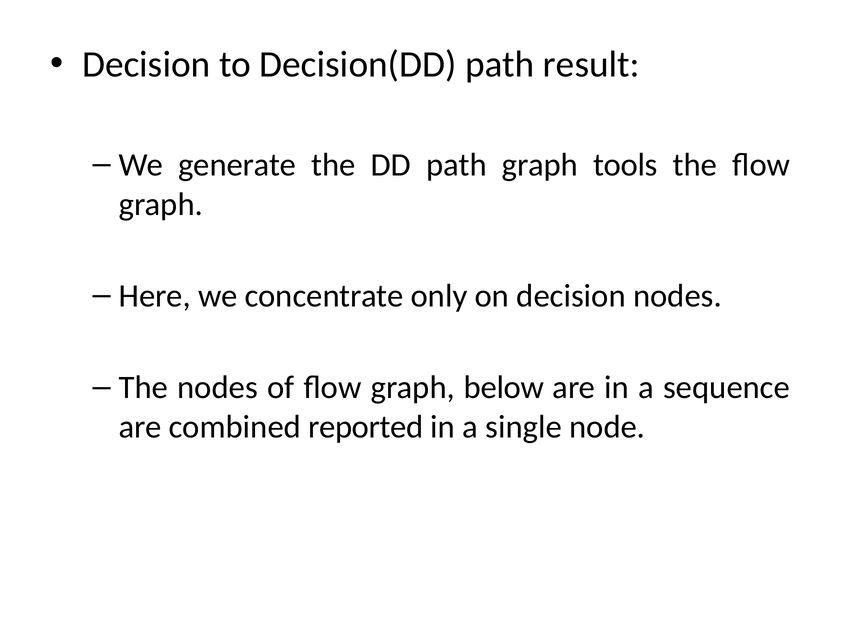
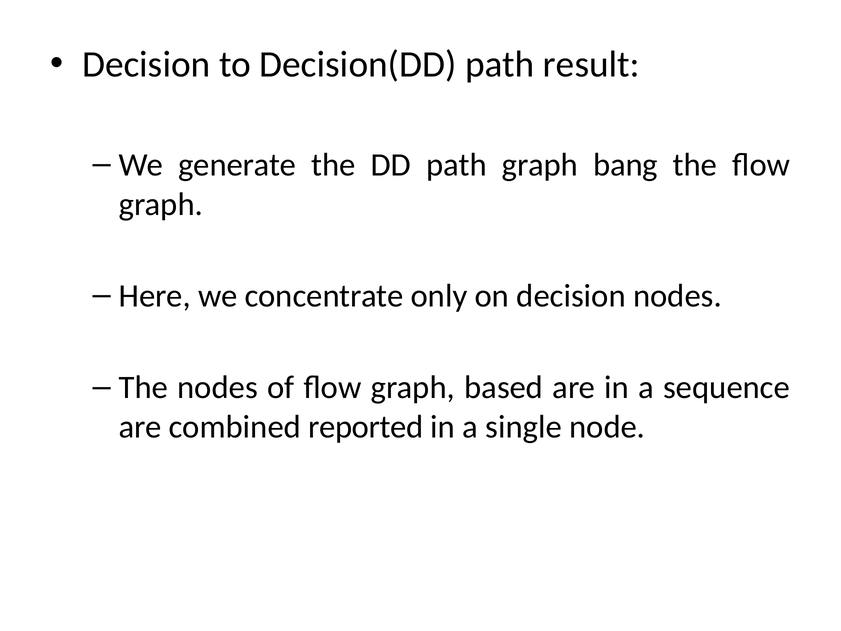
tools: tools -> bang (626, 165)
below: below -> based (504, 387)
